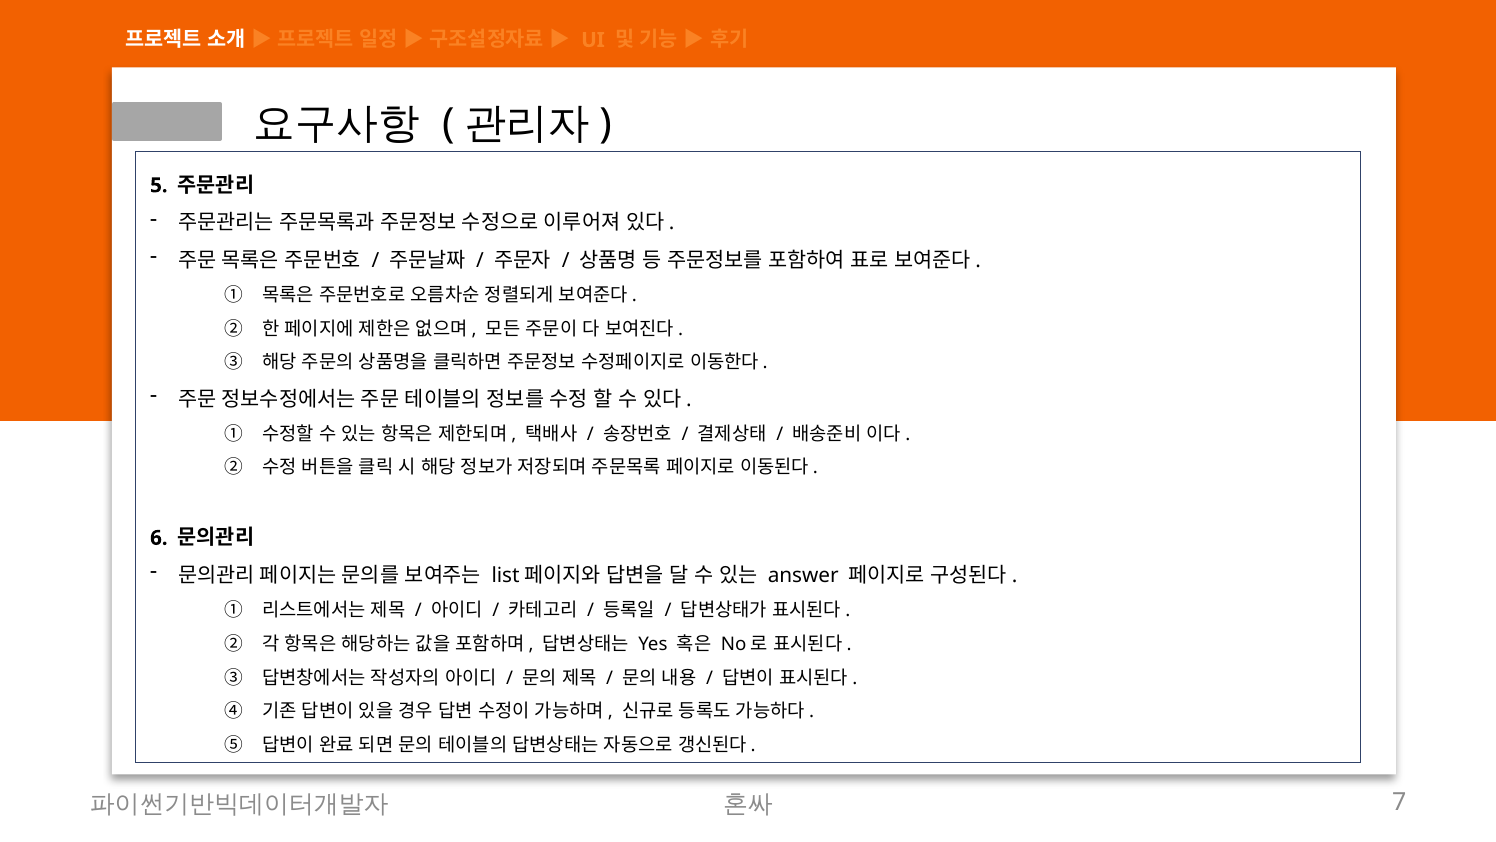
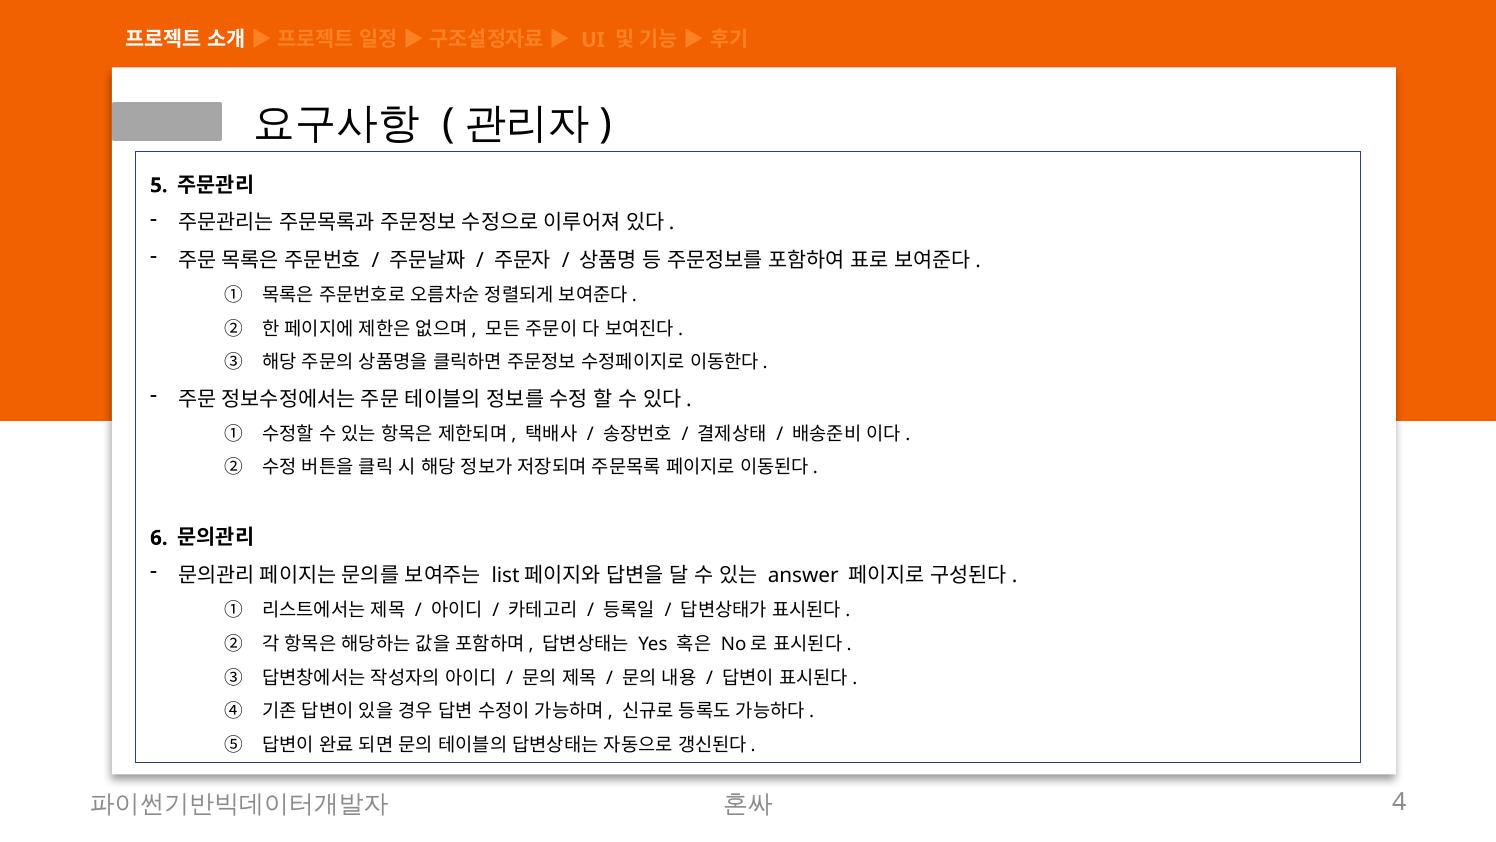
7: 7 -> 4 (1399, 802)
